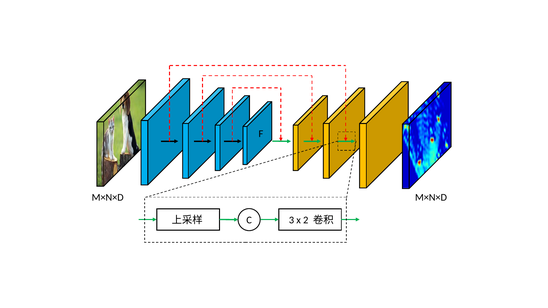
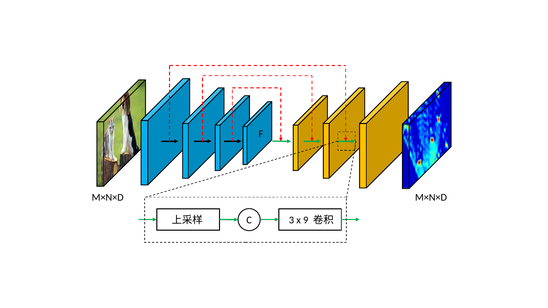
2: 2 -> 9 (306, 220)
